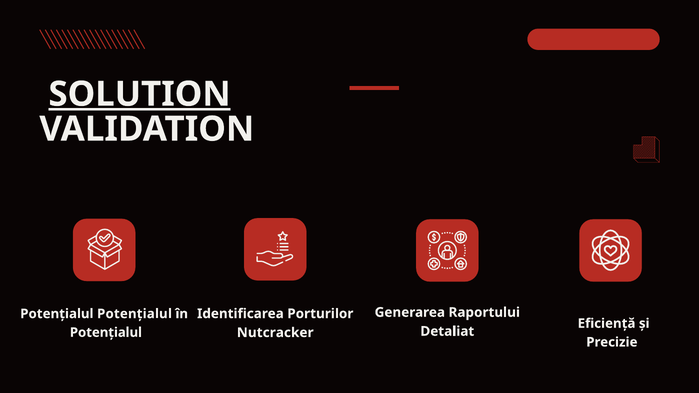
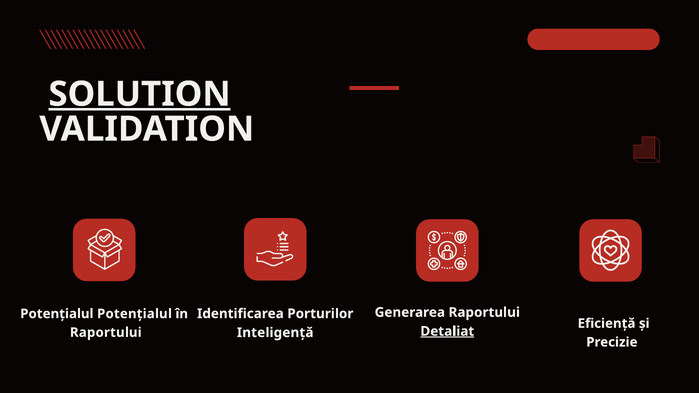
Detaliat underline: none -> present (447, 331)
Potențialul: Potențialul -> Raportului (106, 333)
Nutcracker: Nutcracker -> Inteligență (275, 333)
